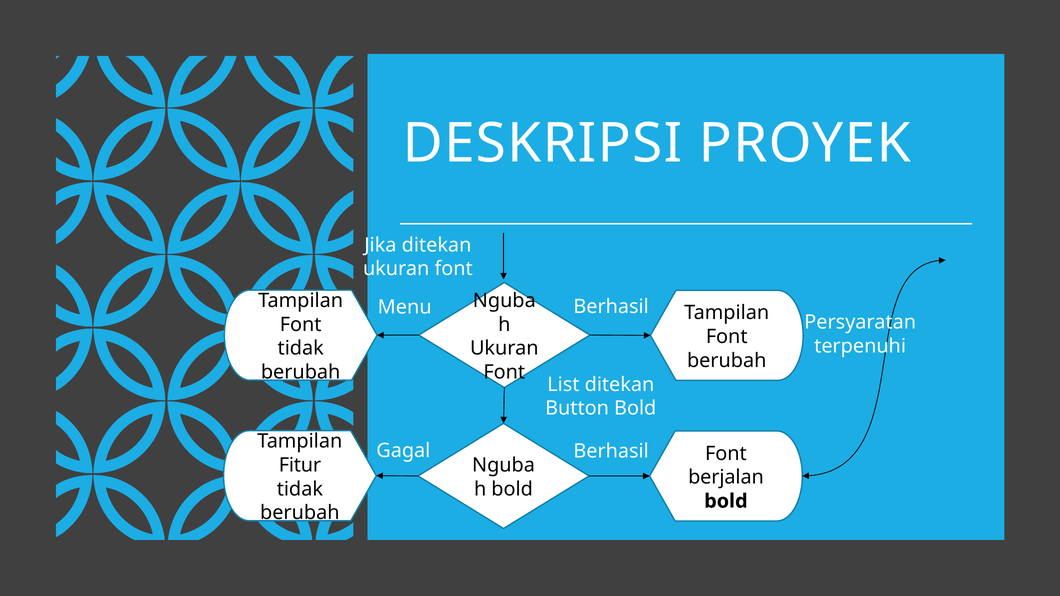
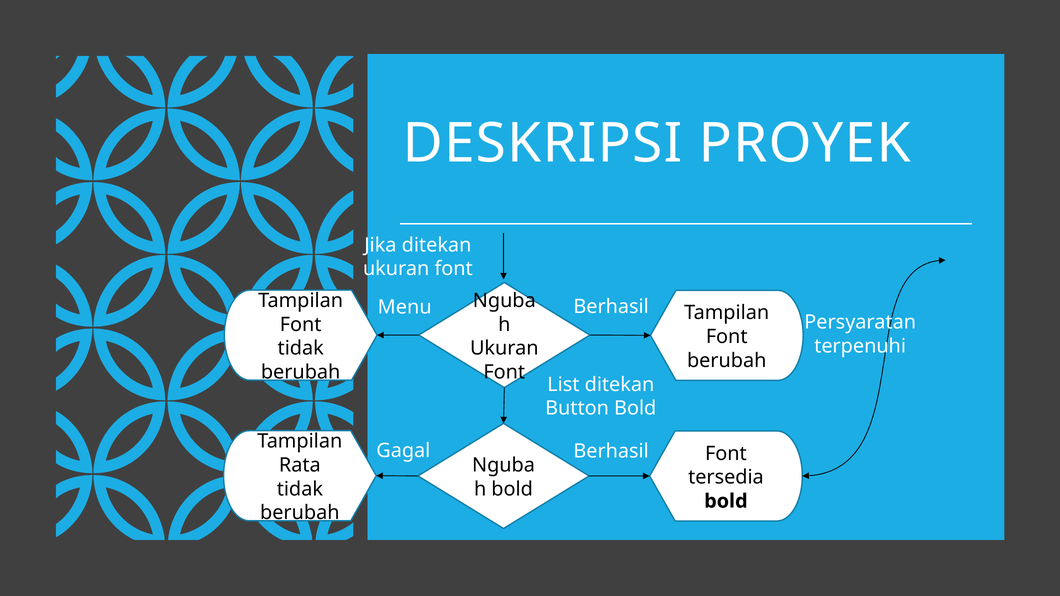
Fitur: Fitur -> Rata (300, 465)
berjalan: berjalan -> tersedia (726, 478)
